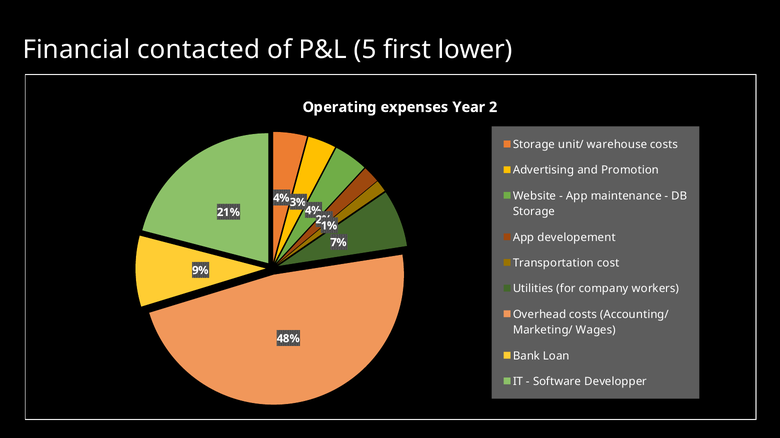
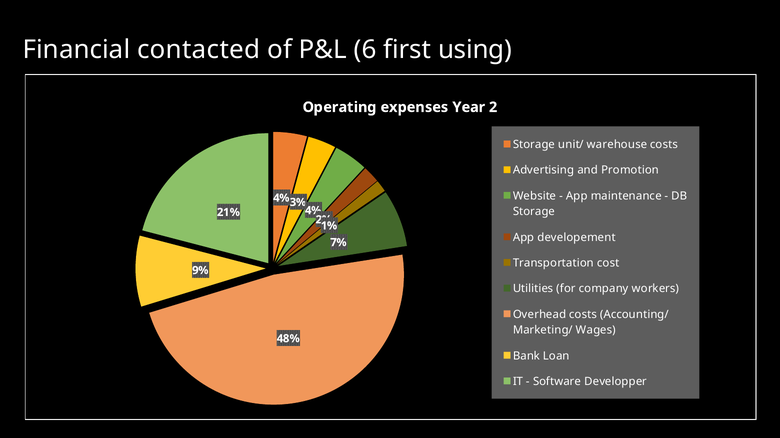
5: 5 -> 6 (365, 50)
lower: lower -> using (475, 50)
